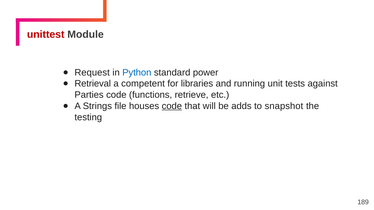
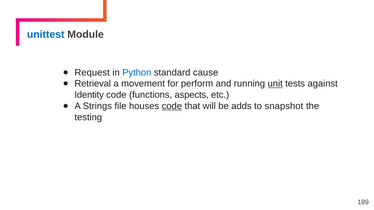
unittest colour: red -> blue (46, 35)
power: power -> cause (206, 73)
competent: competent -> movement (143, 84)
libraries: libraries -> perform (197, 84)
unit underline: none -> present (275, 84)
Parties: Parties -> Identity (89, 95)
retrieve: retrieve -> aspects (192, 95)
